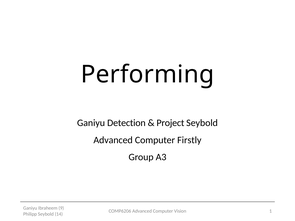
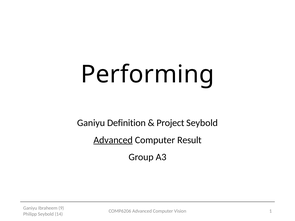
Detection: Detection -> Definition (126, 123)
Advanced underline: none -> present (113, 140)
Firstly: Firstly -> Result (189, 140)
